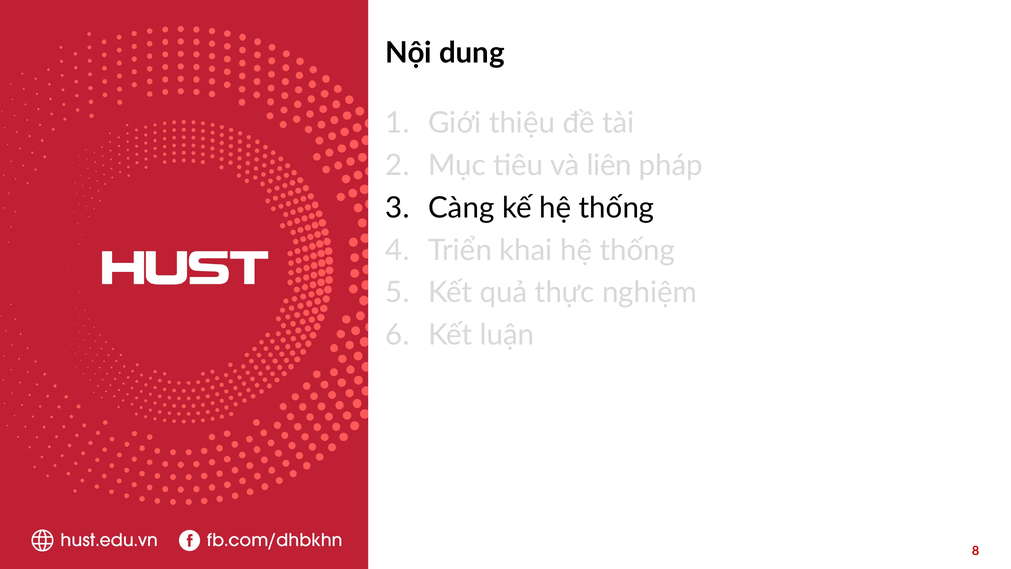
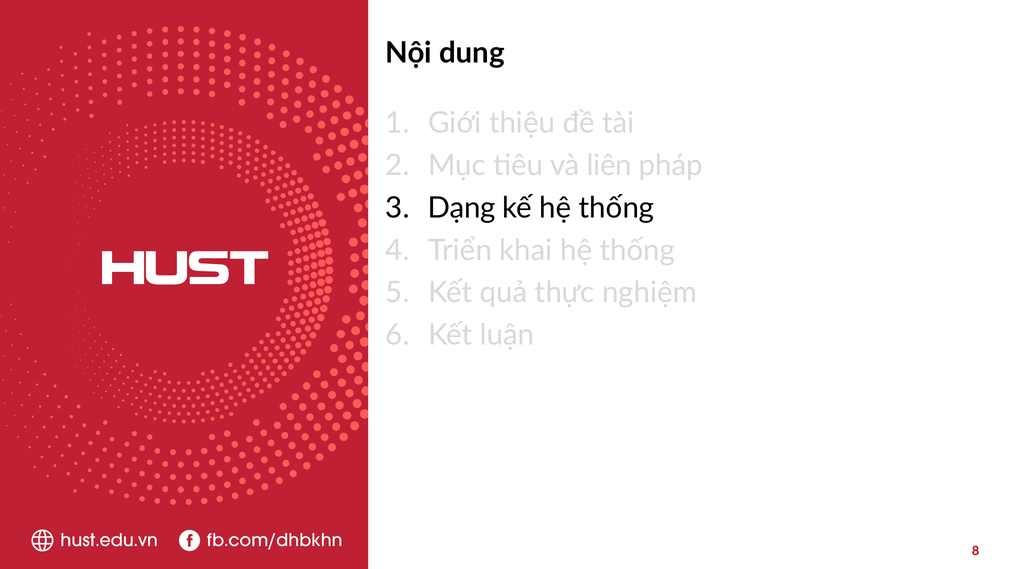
Càng: Càng -> Dạng (462, 208)
